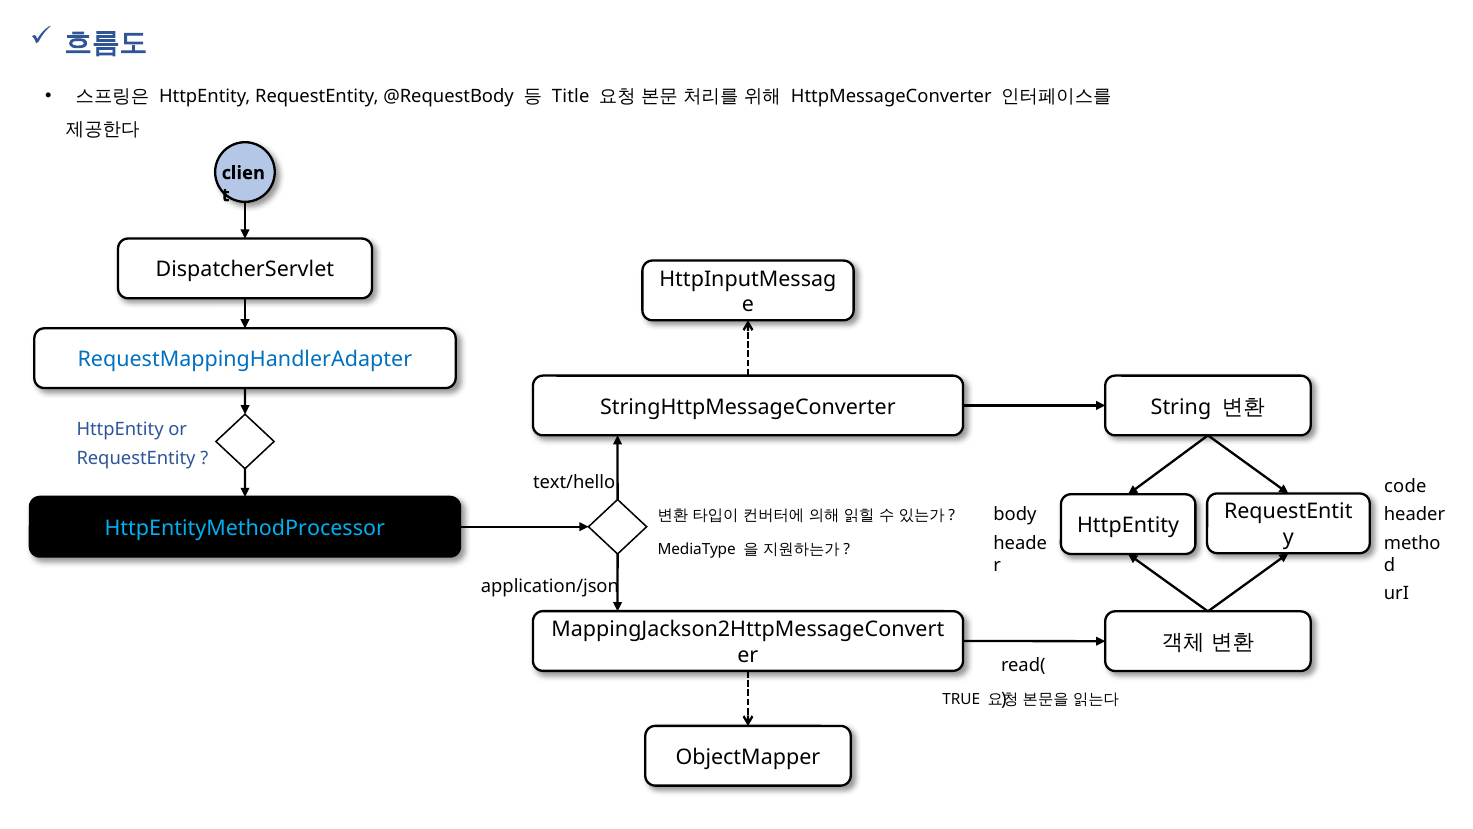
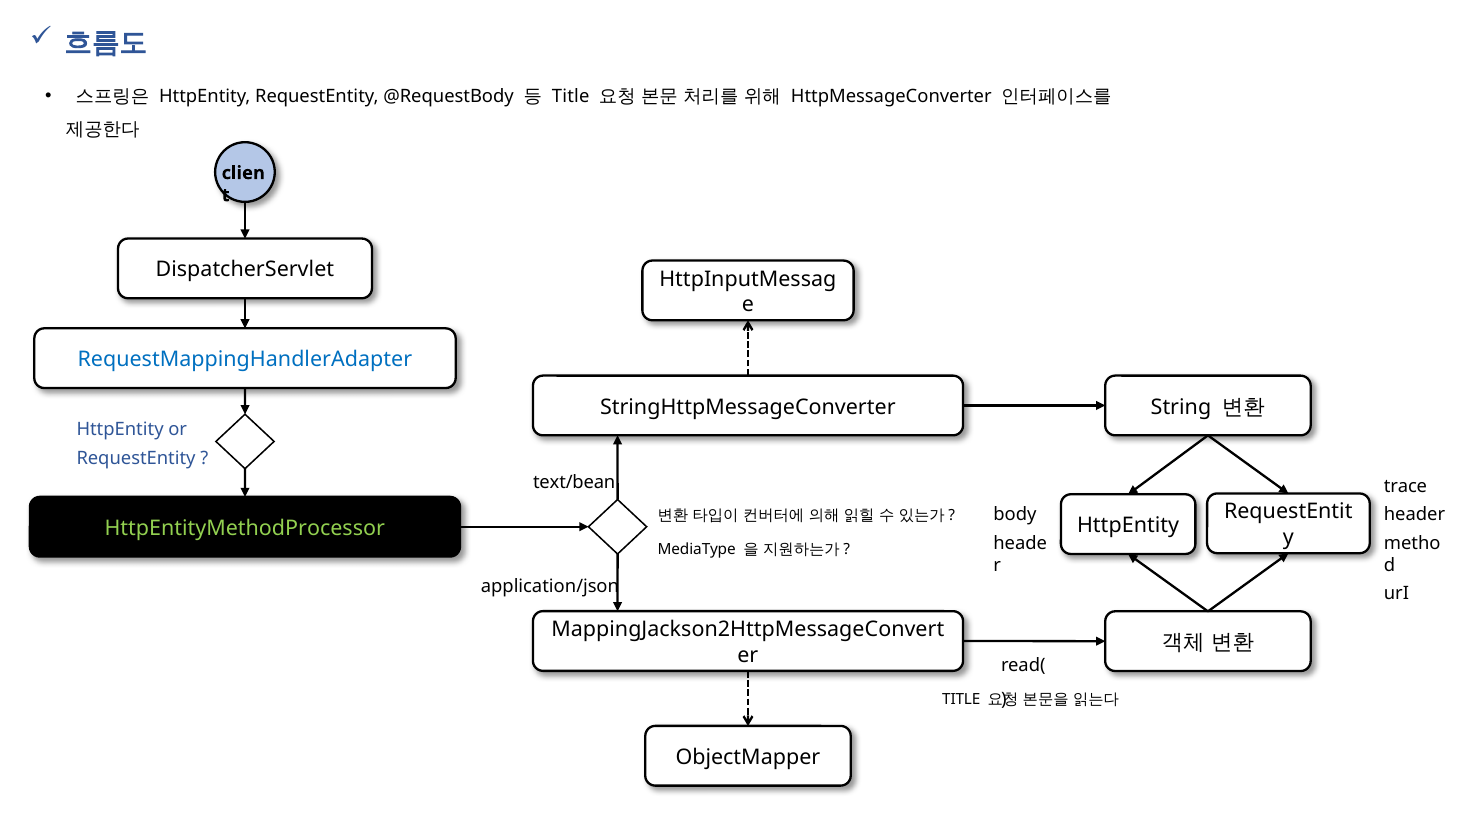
text/hello: text/hello -> text/bean (574, 482)
code: code -> trace (1405, 486)
HttpEntityMethodProcessor colour: light blue -> light green (245, 528)
TRUE: TRUE -> TITLE (961, 699)
